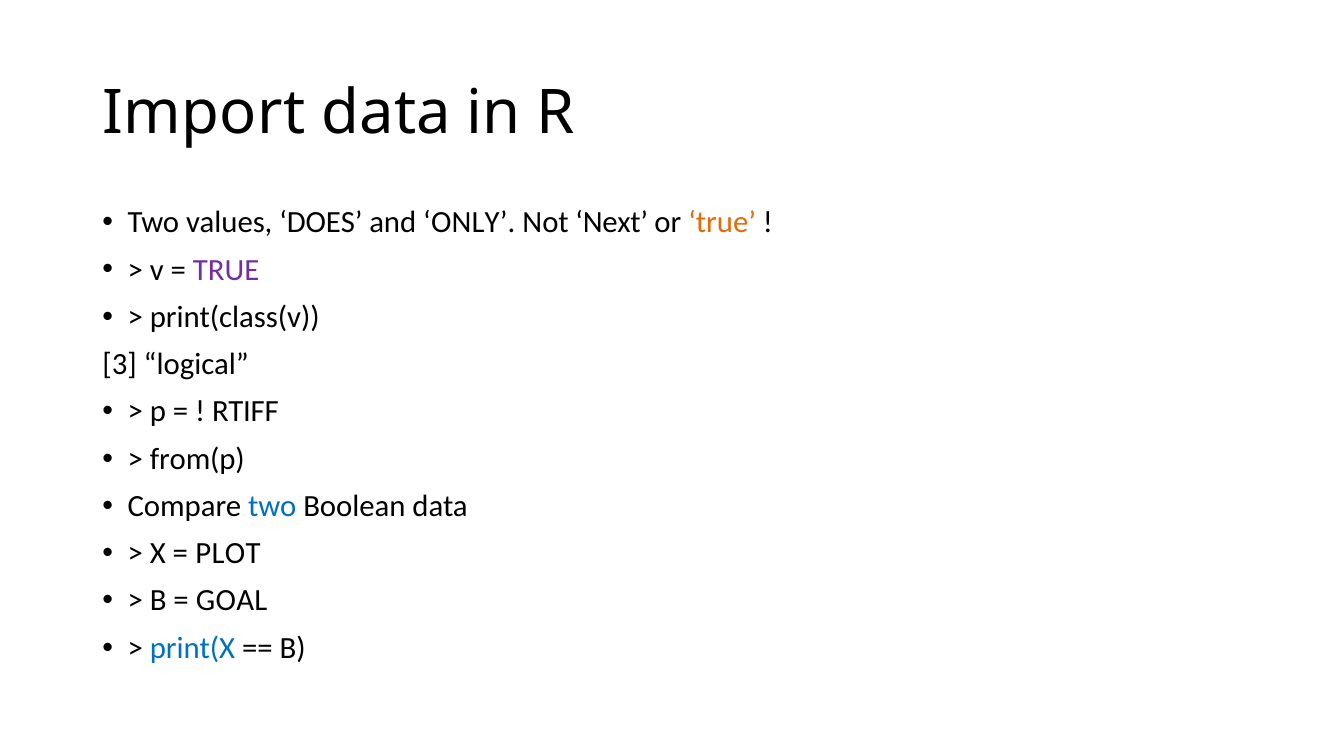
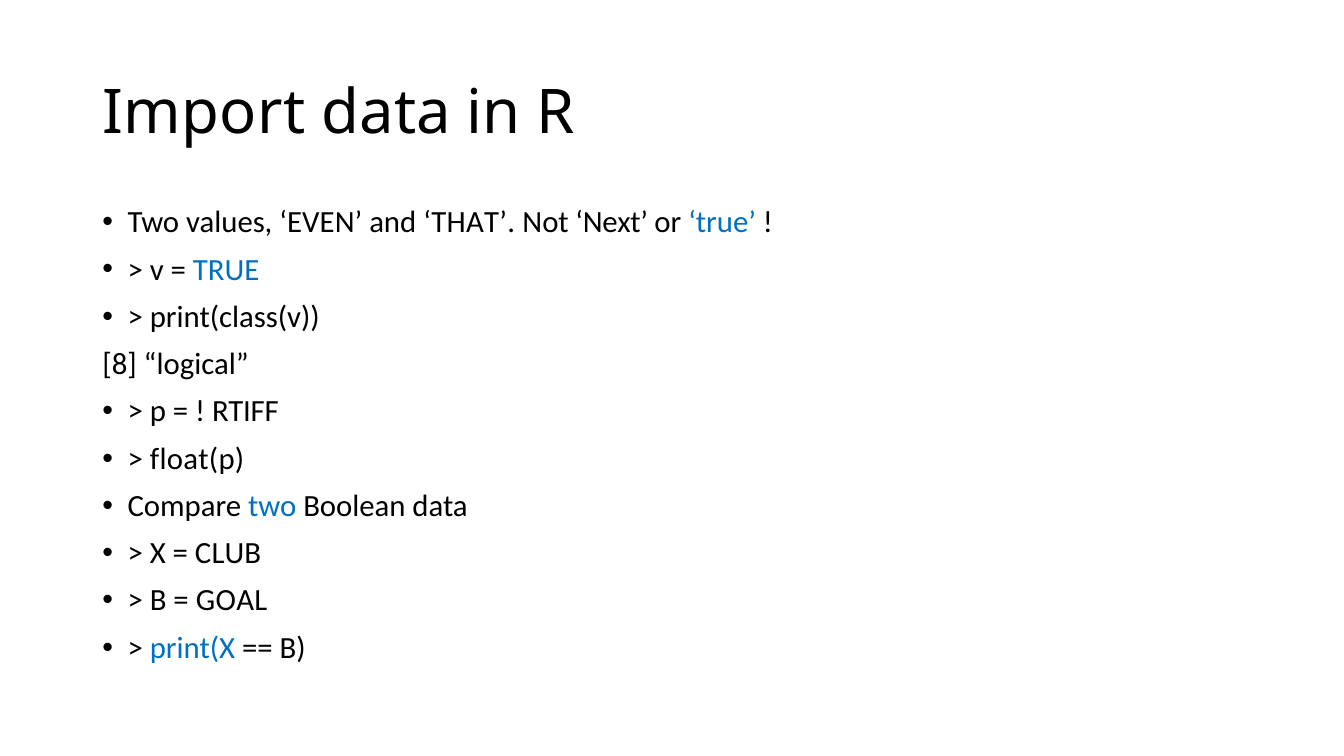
DOES: DOES -> EVEN (321, 223)
ONLY: ONLY -> THAT (469, 223)
true colour: orange -> blue (722, 223)
TRUE colour: purple -> blue (226, 270)
3: 3 -> 8 (120, 365)
from(p: from(p -> float(p (197, 459)
PLOT: PLOT -> CLUB (228, 554)
